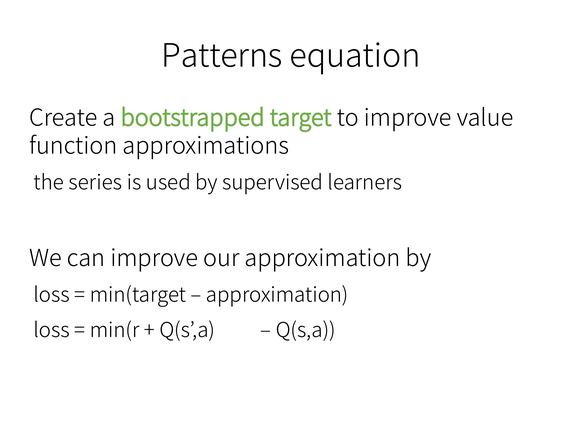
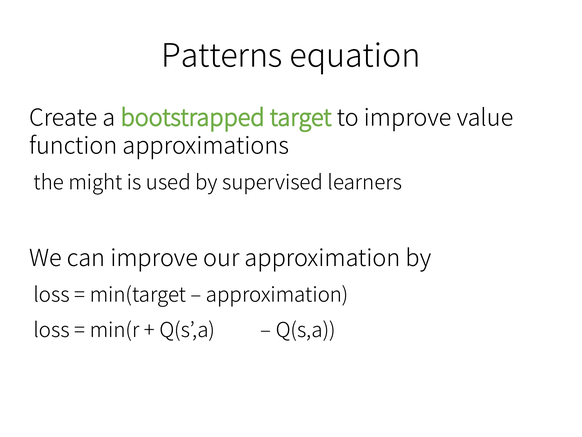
series: series -> might (95, 183)
